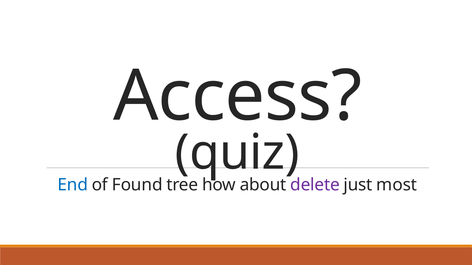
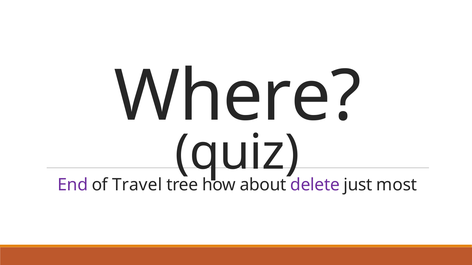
Access: Access -> Where (238, 96)
End colour: blue -> purple (73, 185)
Found: Found -> Travel (137, 185)
